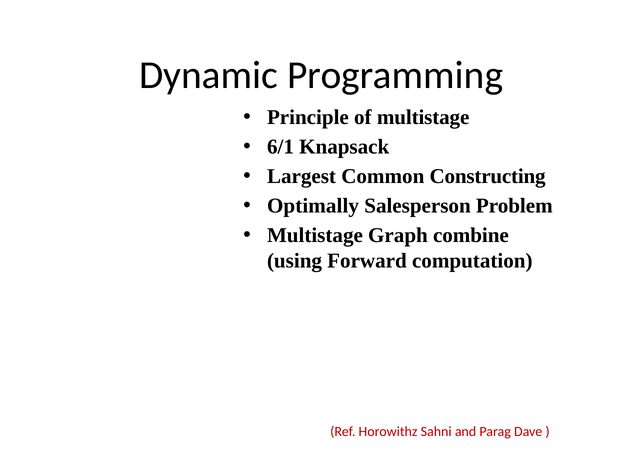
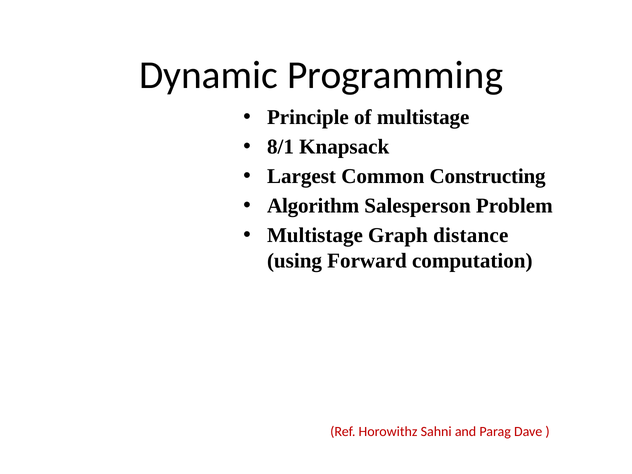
6/1: 6/1 -> 8/1 (280, 147)
Optimally: Optimally -> Algorithm (313, 206)
combine: combine -> distance (471, 235)
